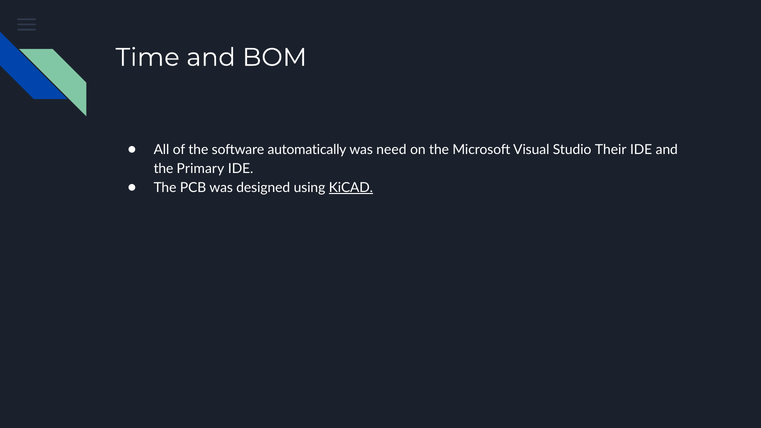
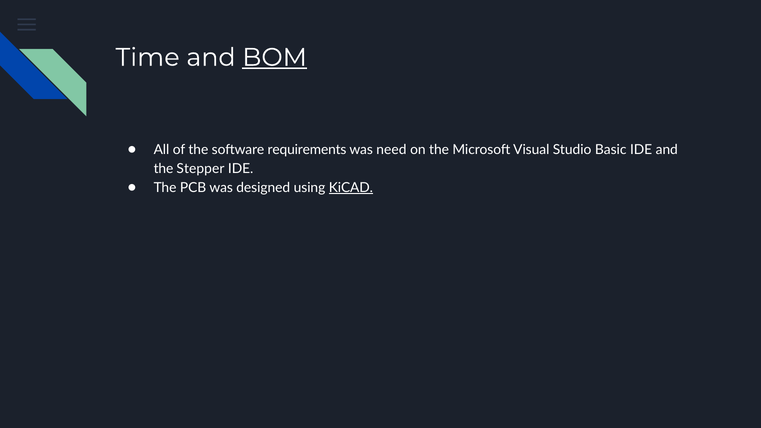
BOM underline: none -> present (275, 57)
automatically: automatically -> requirements (307, 150)
Their: Their -> Basic (611, 150)
Primary: Primary -> Stepper (200, 169)
